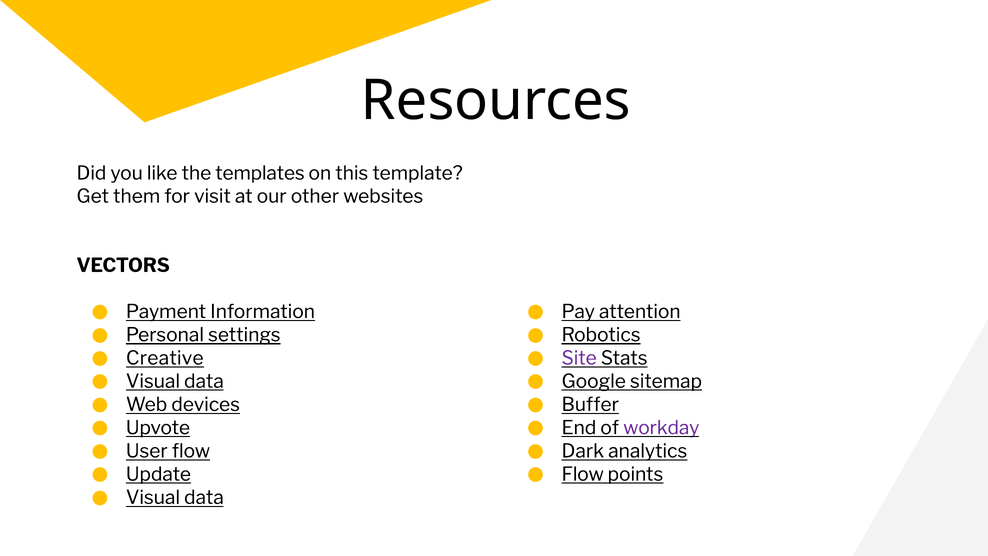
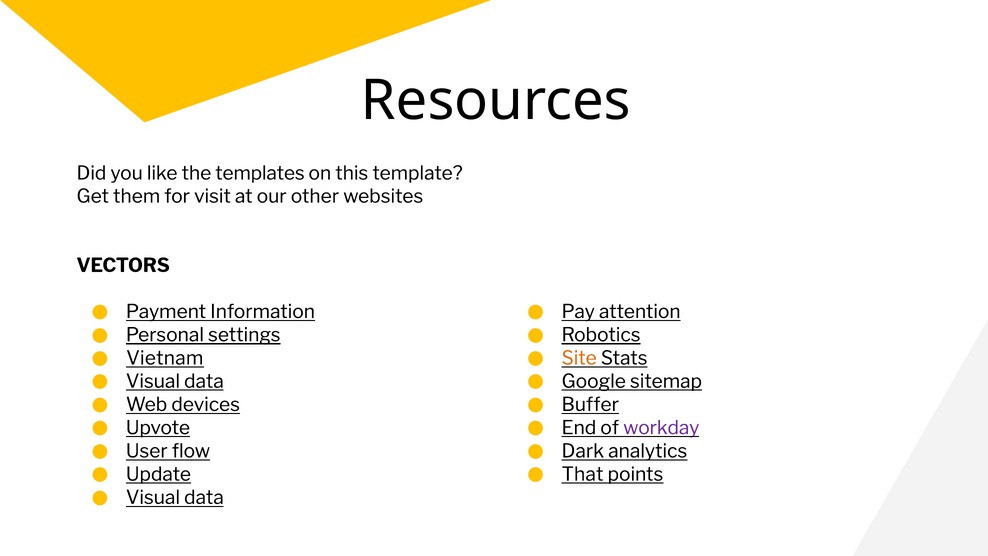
Creative: Creative -> Vietnam (165, 358)
Site colour: purple -> orange (579, 358)
Flow: Flow -> That (582, 474)
